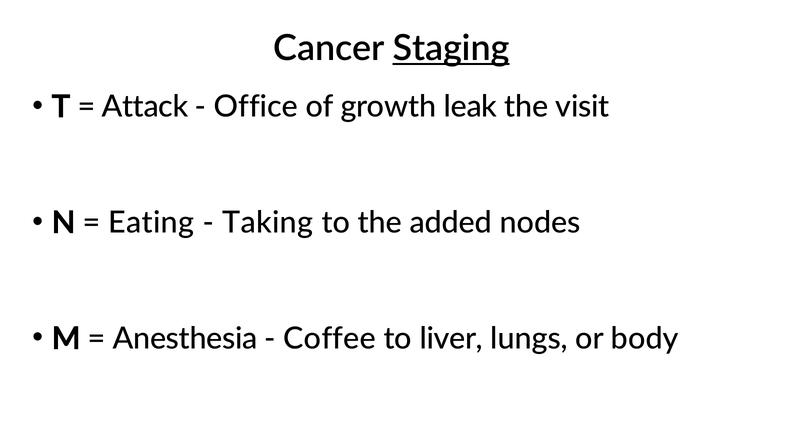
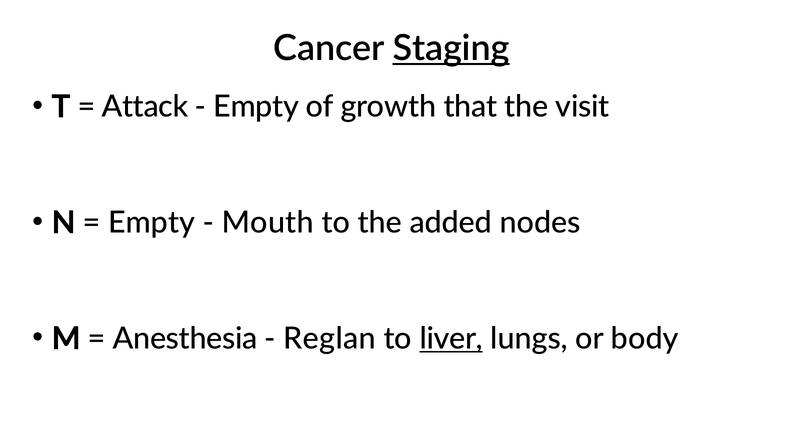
Office: Office -> Empty (256, 107)
leak: leak -> that (470, 107)
Eating: Eating -> Empty (152, 223)
Taking: Taking -> Mouth (268, 223)
Coffee: Coffee -> Reglan (330, 339)
liver underline: none -> present (451, 339)
